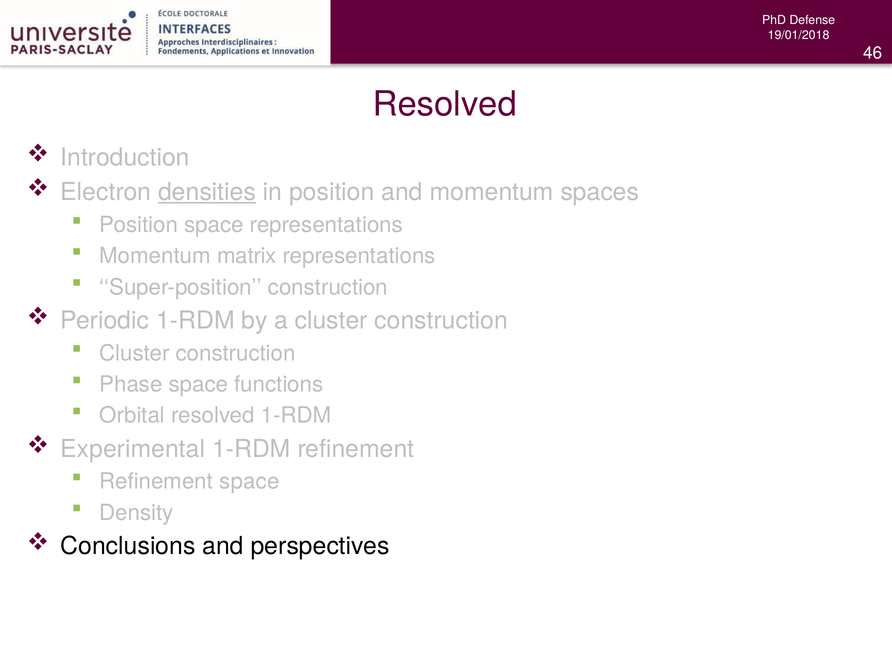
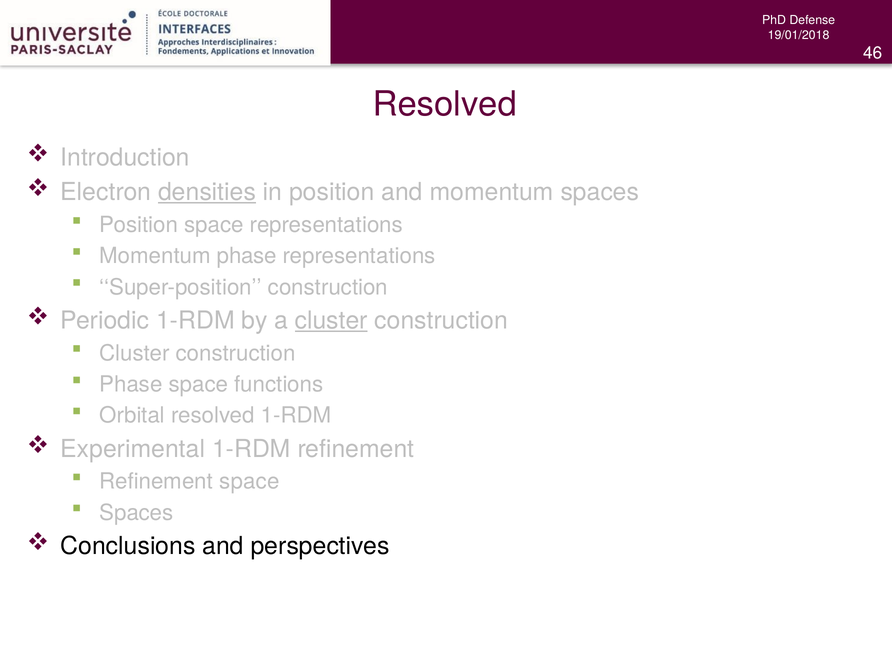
Momentum matrix: matrix -> phase (247, 256)
cluster underline: none -> present (331, 321)
Density: Density -> Spaces (136, 513)
